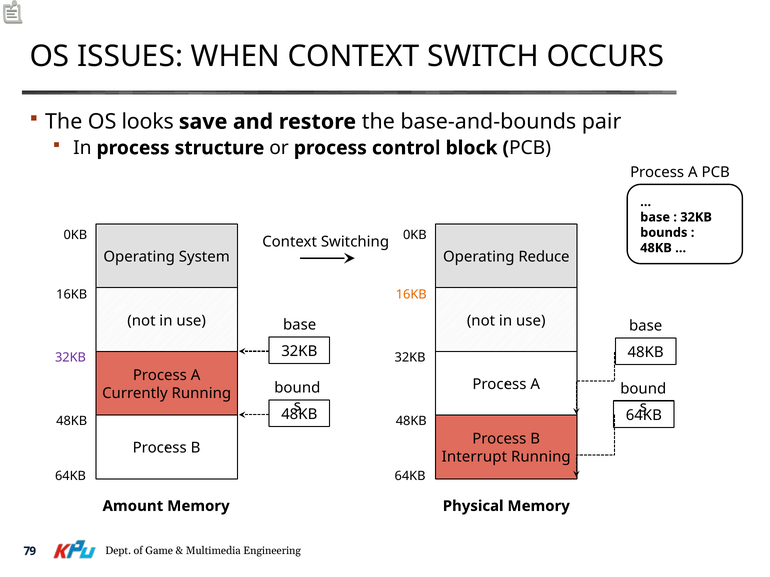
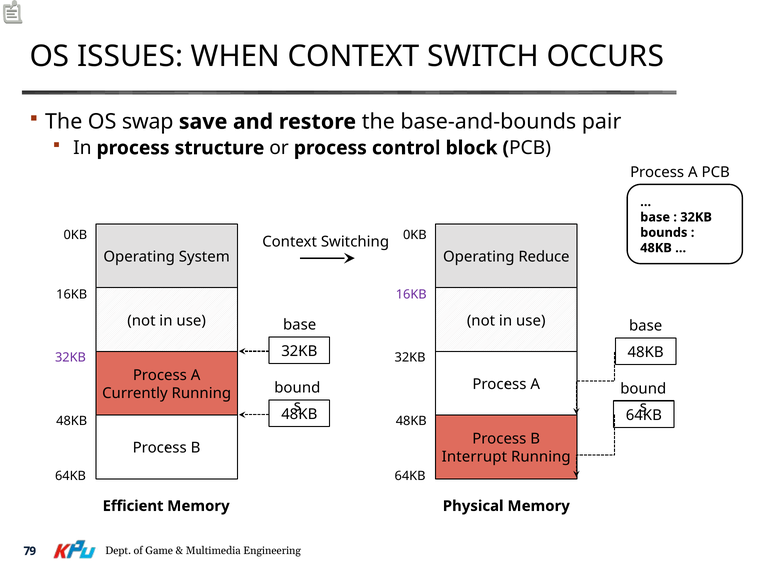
looks: looks -> swap (148, 122)
16KB colour: orange -> purple (411, 295)
Amount: Amount -> Efficient (133, 506)
